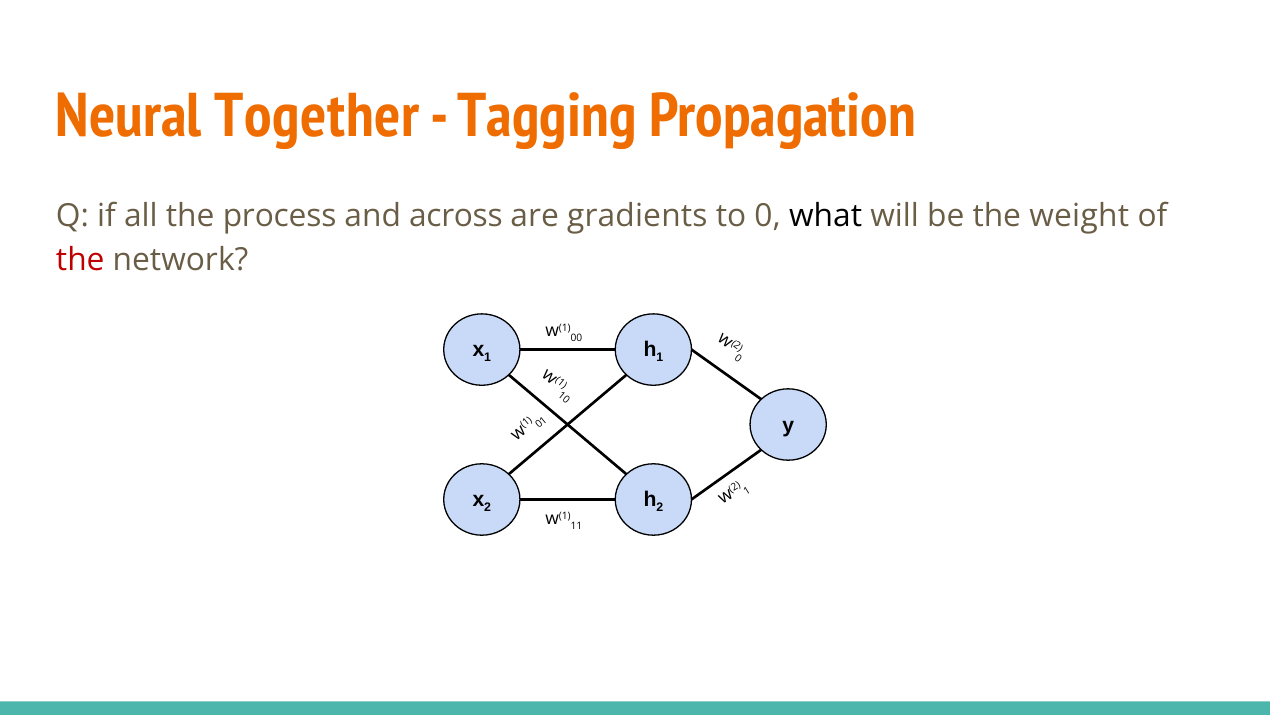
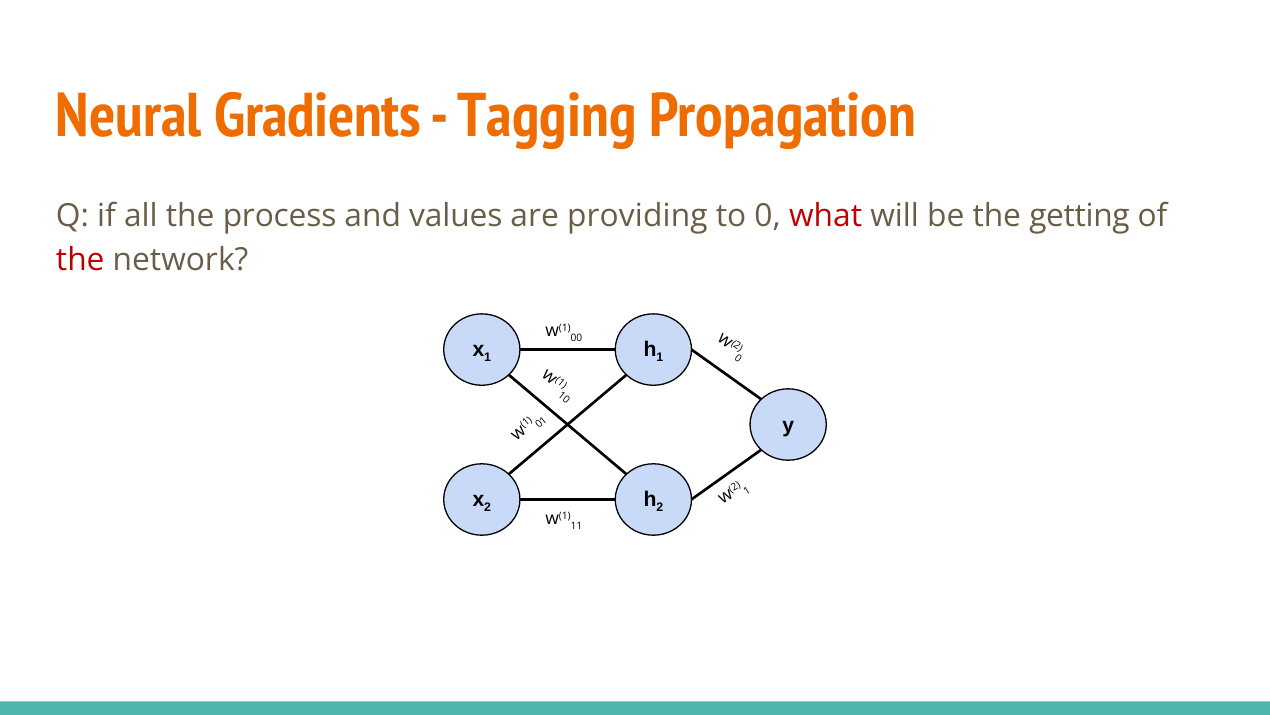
Together: Together -> Gradients (318, 116)
across: across -> values (456, 216)
gradients: gradients -> providing (637, 216)
what colour: black -> red (826, 216)
weight: weight -> getting (1079, 216)
